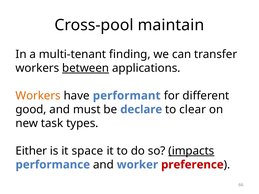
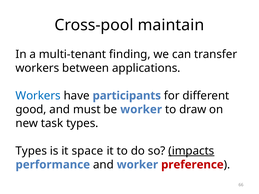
between underline: present -> none (86, 68)
Workers colour: orange -> blue (38, 96)
performant: performant -> participants (127, 96)
be declare: declare -> worker (141, 110)
clear: clear -> draw (193, 110)
Either: Either -> Types (31, 151)
